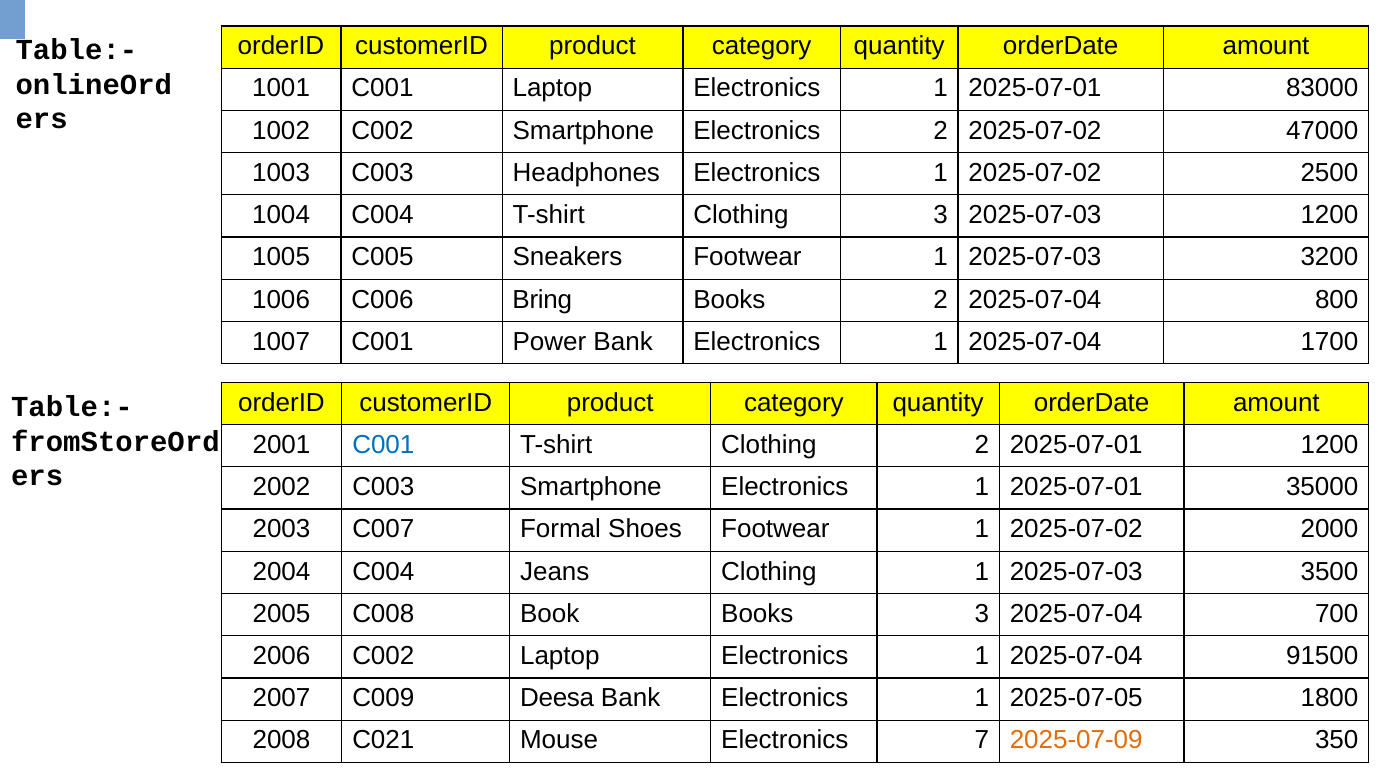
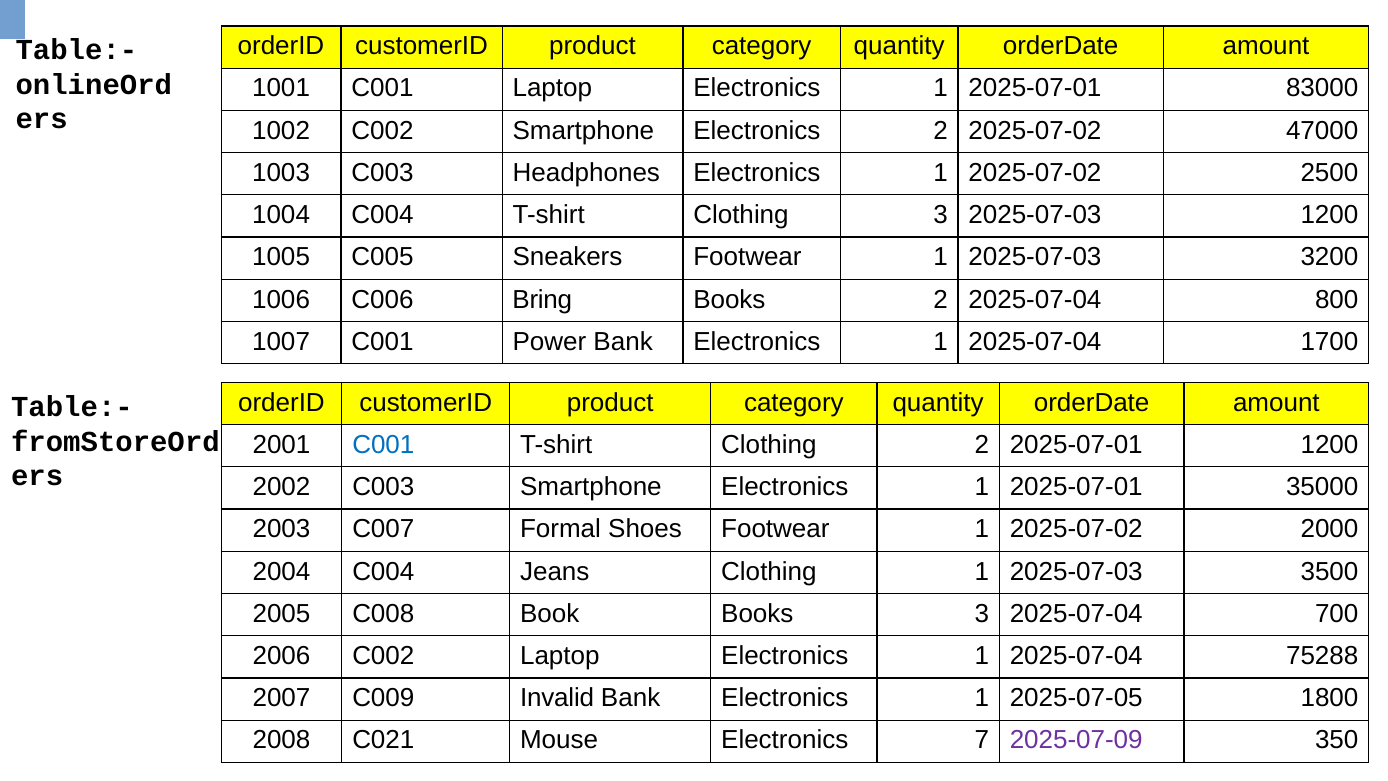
91500: 91500 -> 75288 (1322, 656)
Deesa: Deesa -> Invalid (557, 698)
2025-07-09 colour: orange -> purple (1076, 740)
